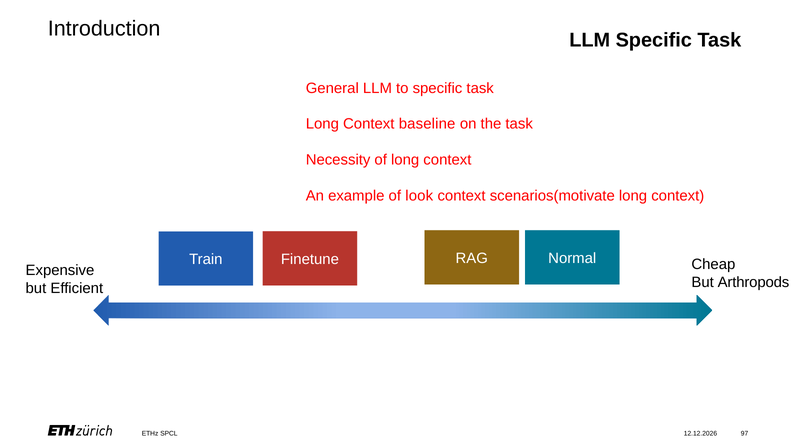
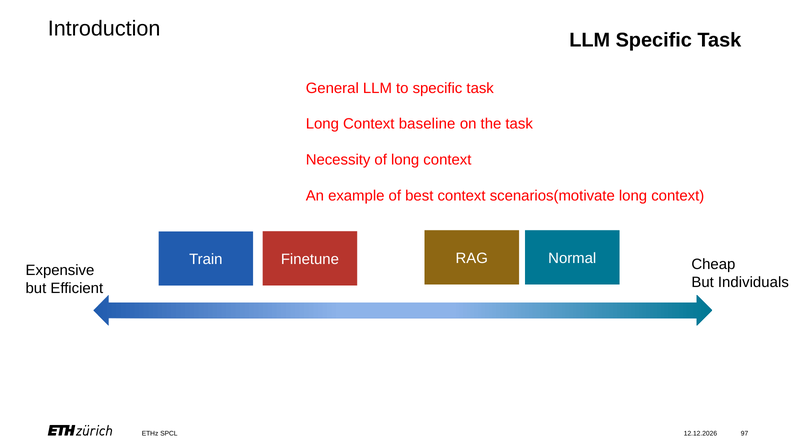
look: look -> best (419, 196)
Arthropods: Arthropods -> Individuals (753, 282)
